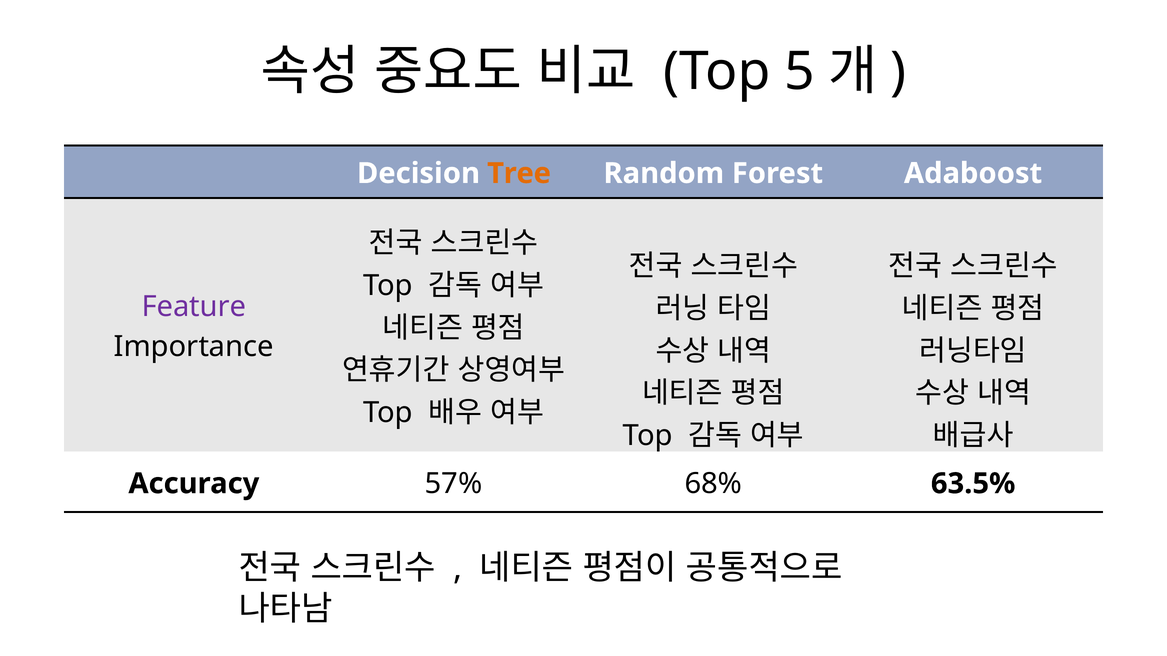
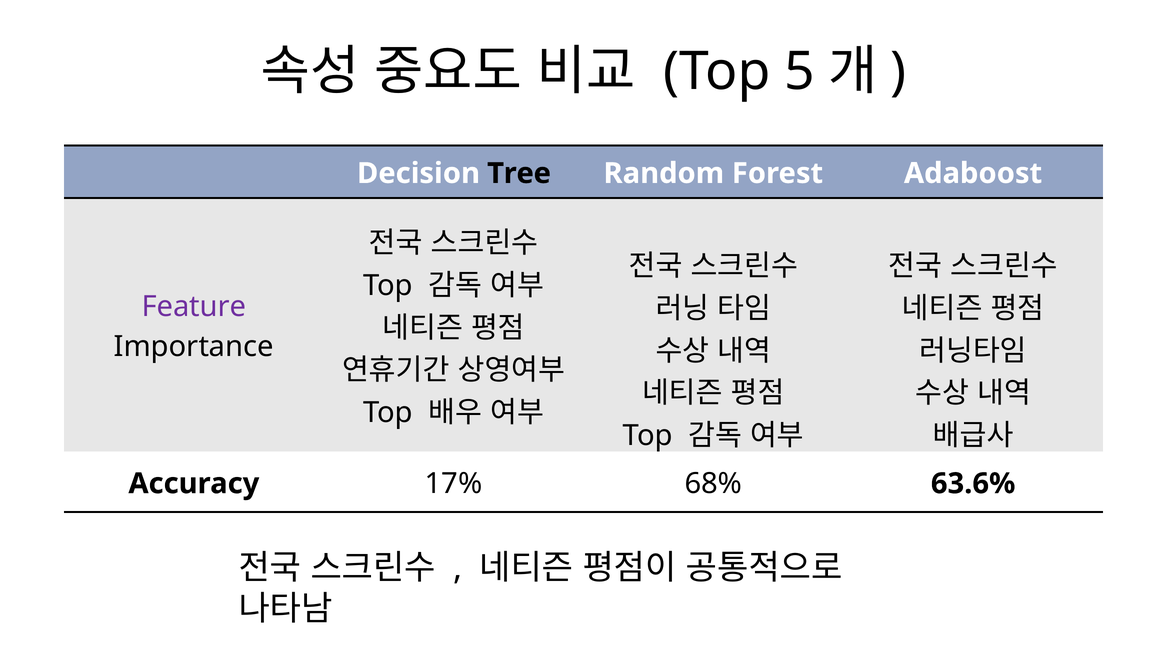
Tree colour: orange -> black (519, 173)
57%: 57% -> 17% (454, 484)
63.5%: 63.5% -> 63.6% (973, 484)
